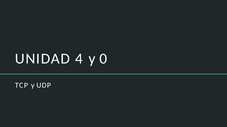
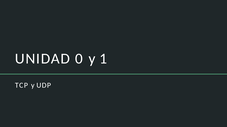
4: 4 -> 0 (79, 59)
0: 0 -> 1 (103, 59)
